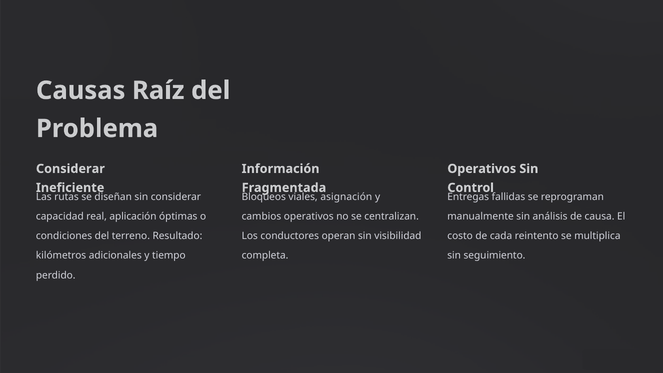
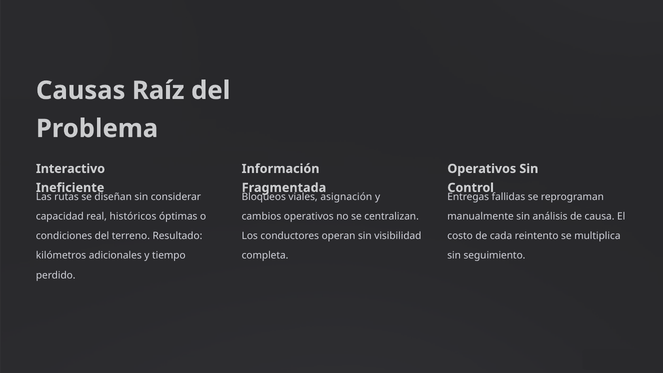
Considerar: Considerar -> Interactivo (70, 169)
aplicación: aplicación -> históricos (133, 217)
